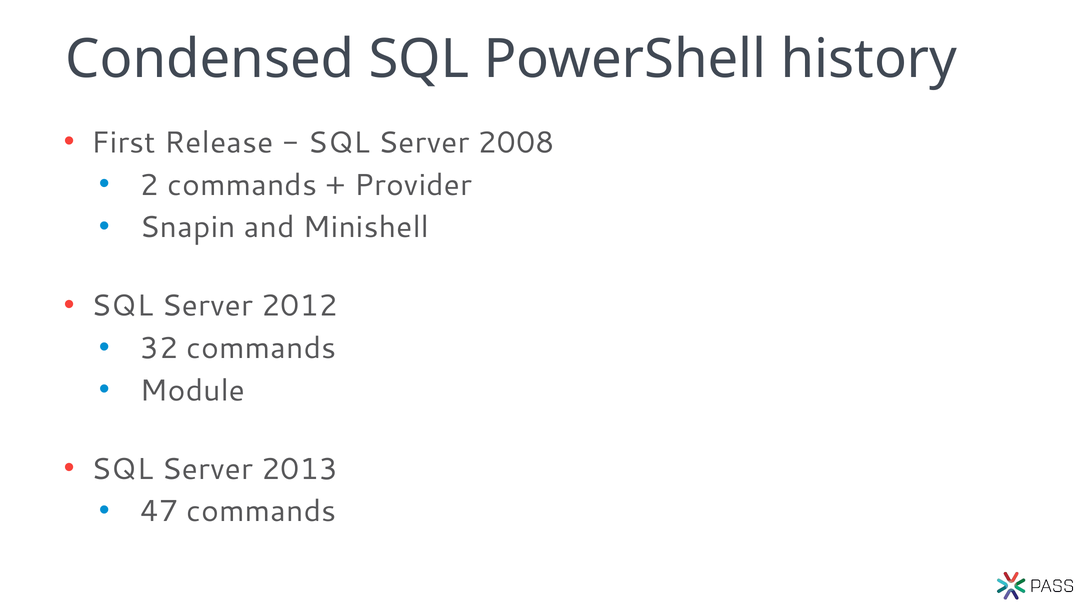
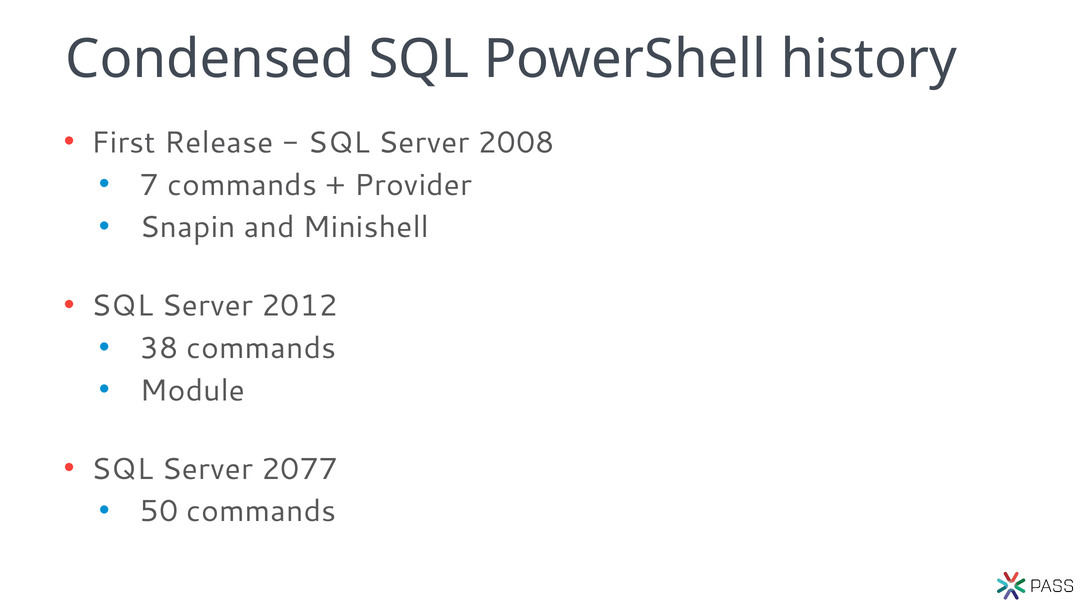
2: 2 -> 7 (149, 185)
32: 32 -> 38 (159, 349)
2013: 2013 -> 2077 (300, 470)
47: 47 -> 50 (159, 512)
